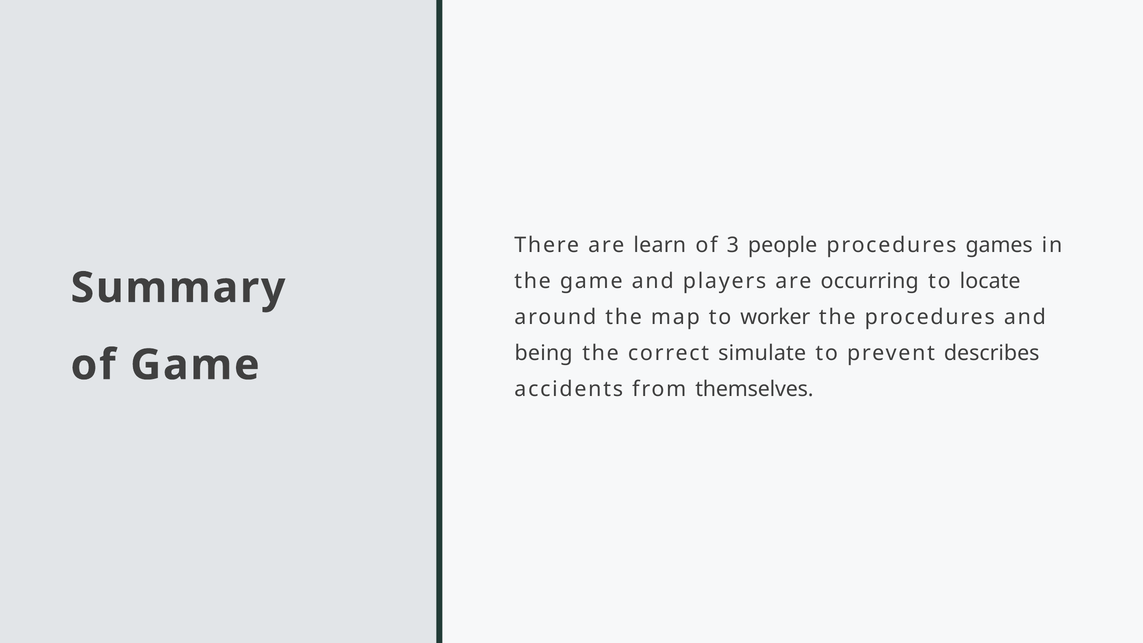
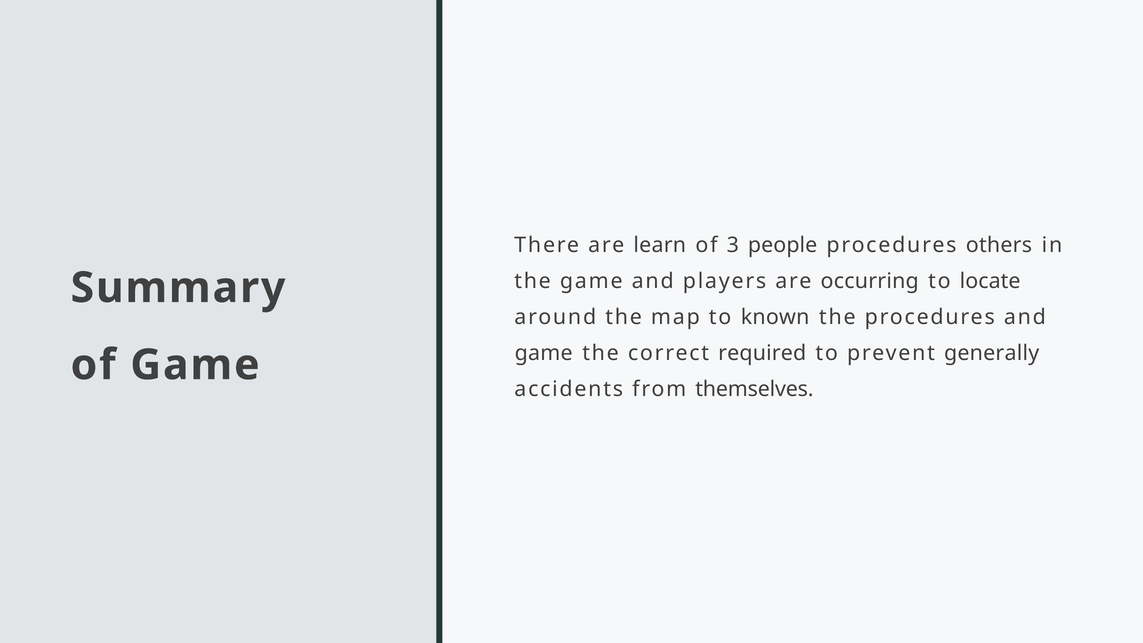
games: games -> others (999, 245)
worker: worker -> known (775, 317)
being: being -> game (544, 353)
simulate: simulate -> required (762, 353)
describes: describes -> generally (992, 353)
